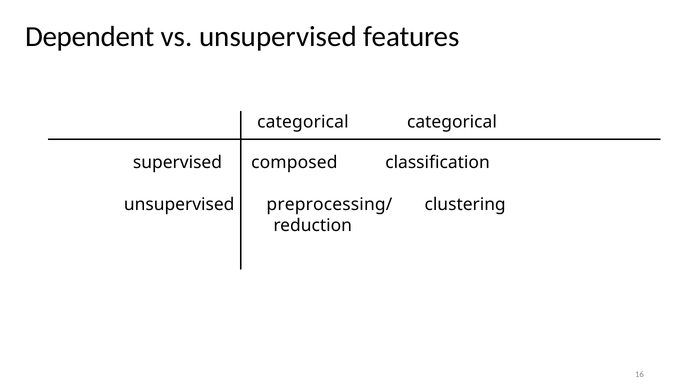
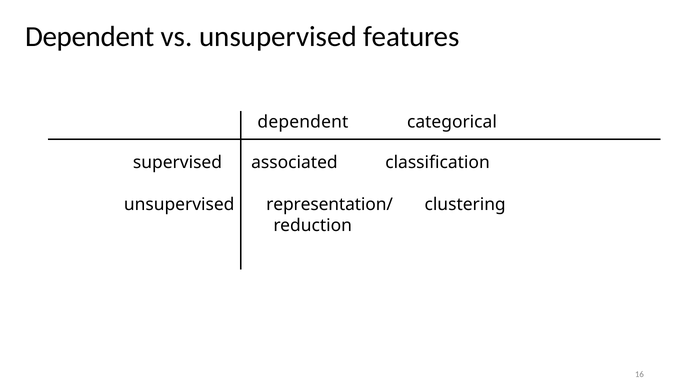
categorical: categorical -> dependent (303, 122)
composed: composed -> associated (294, 163)
preprocessing/: preprocessing/ -> representation/ (330, 205)
